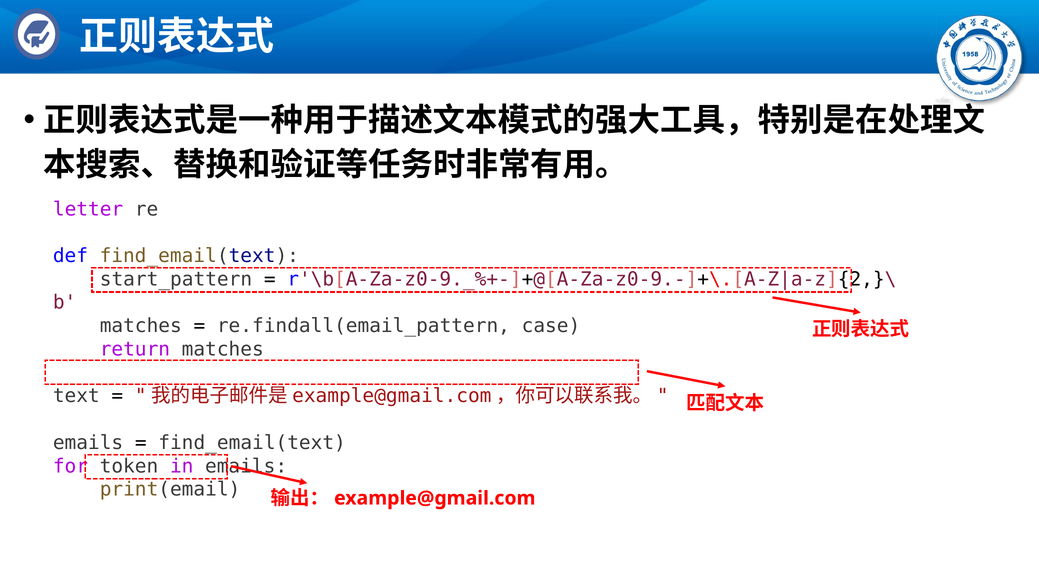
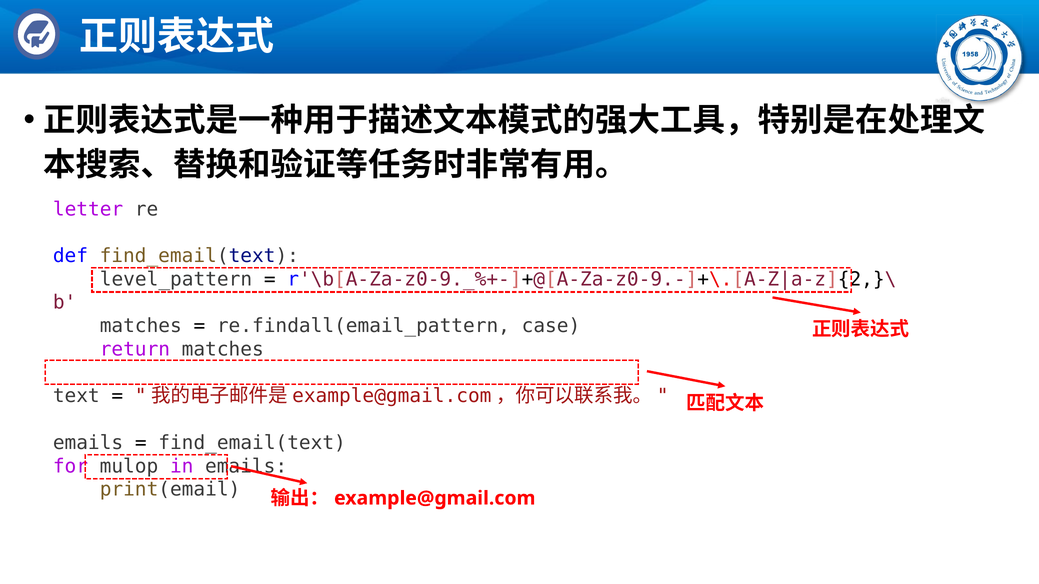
start_pattern: start_pattern -> level_pattern (176, 279)
token: token -> mulop (129, 466)
